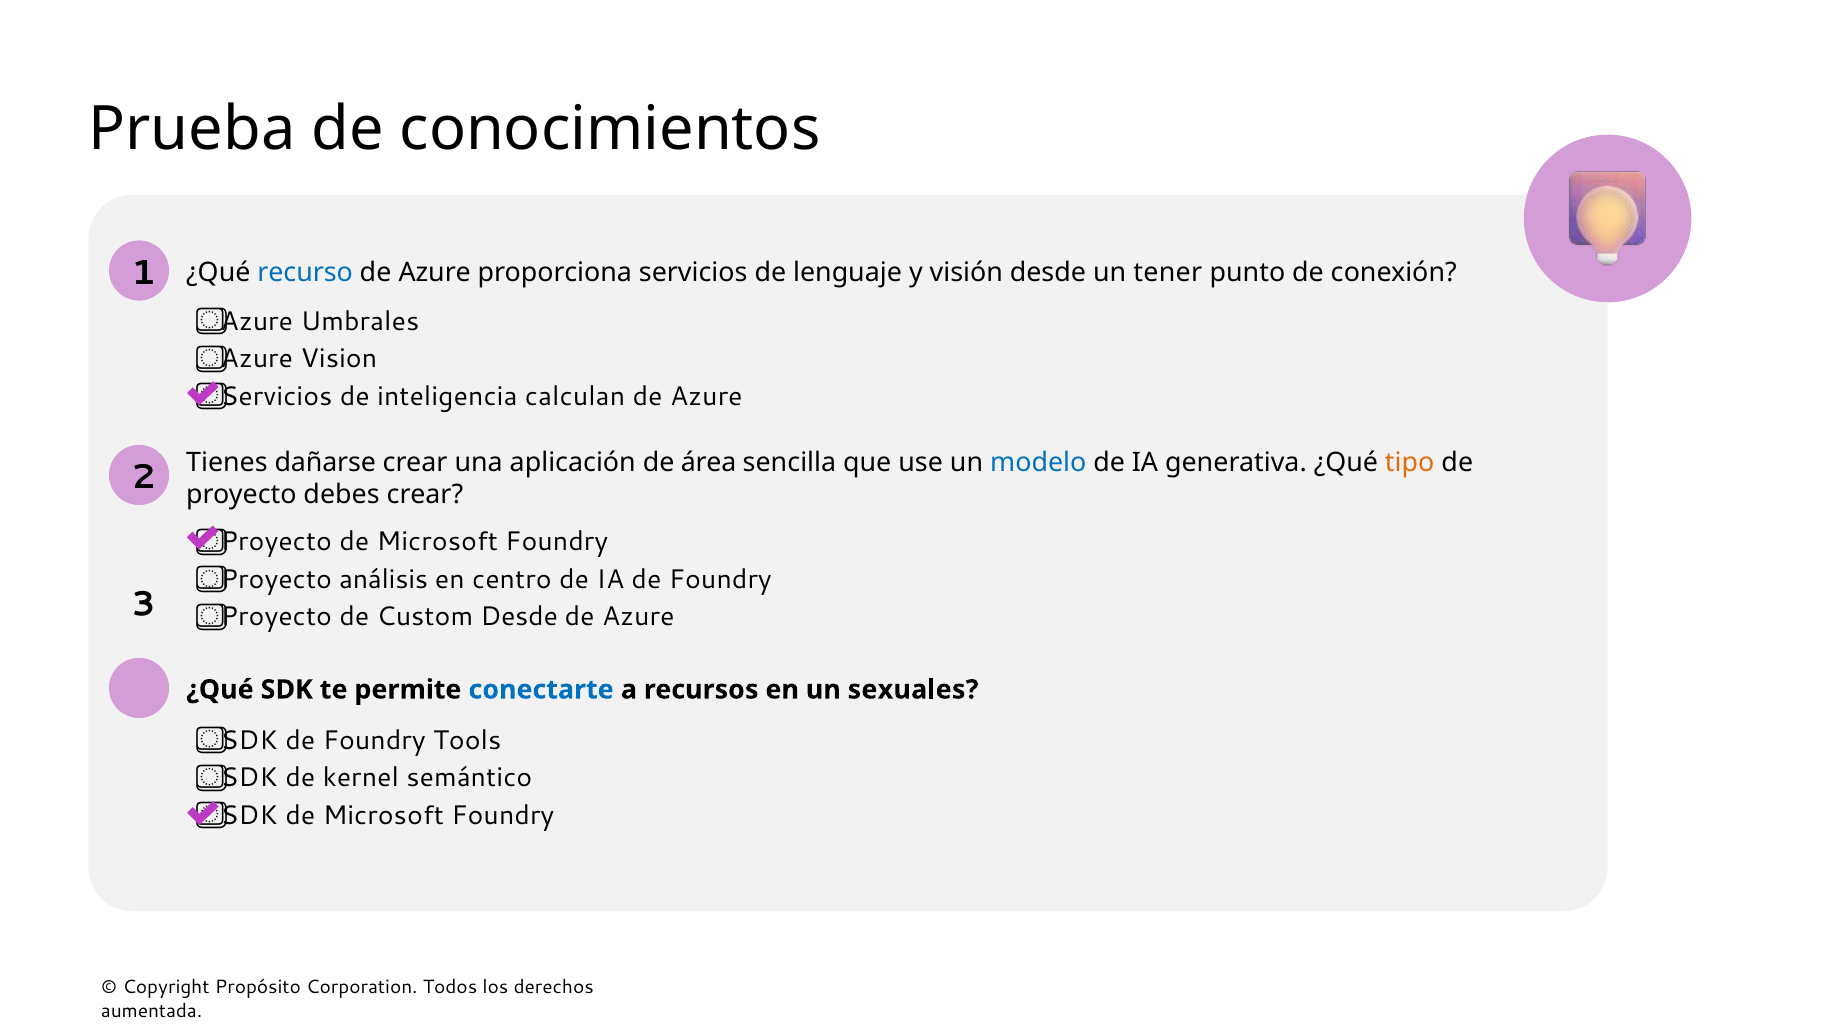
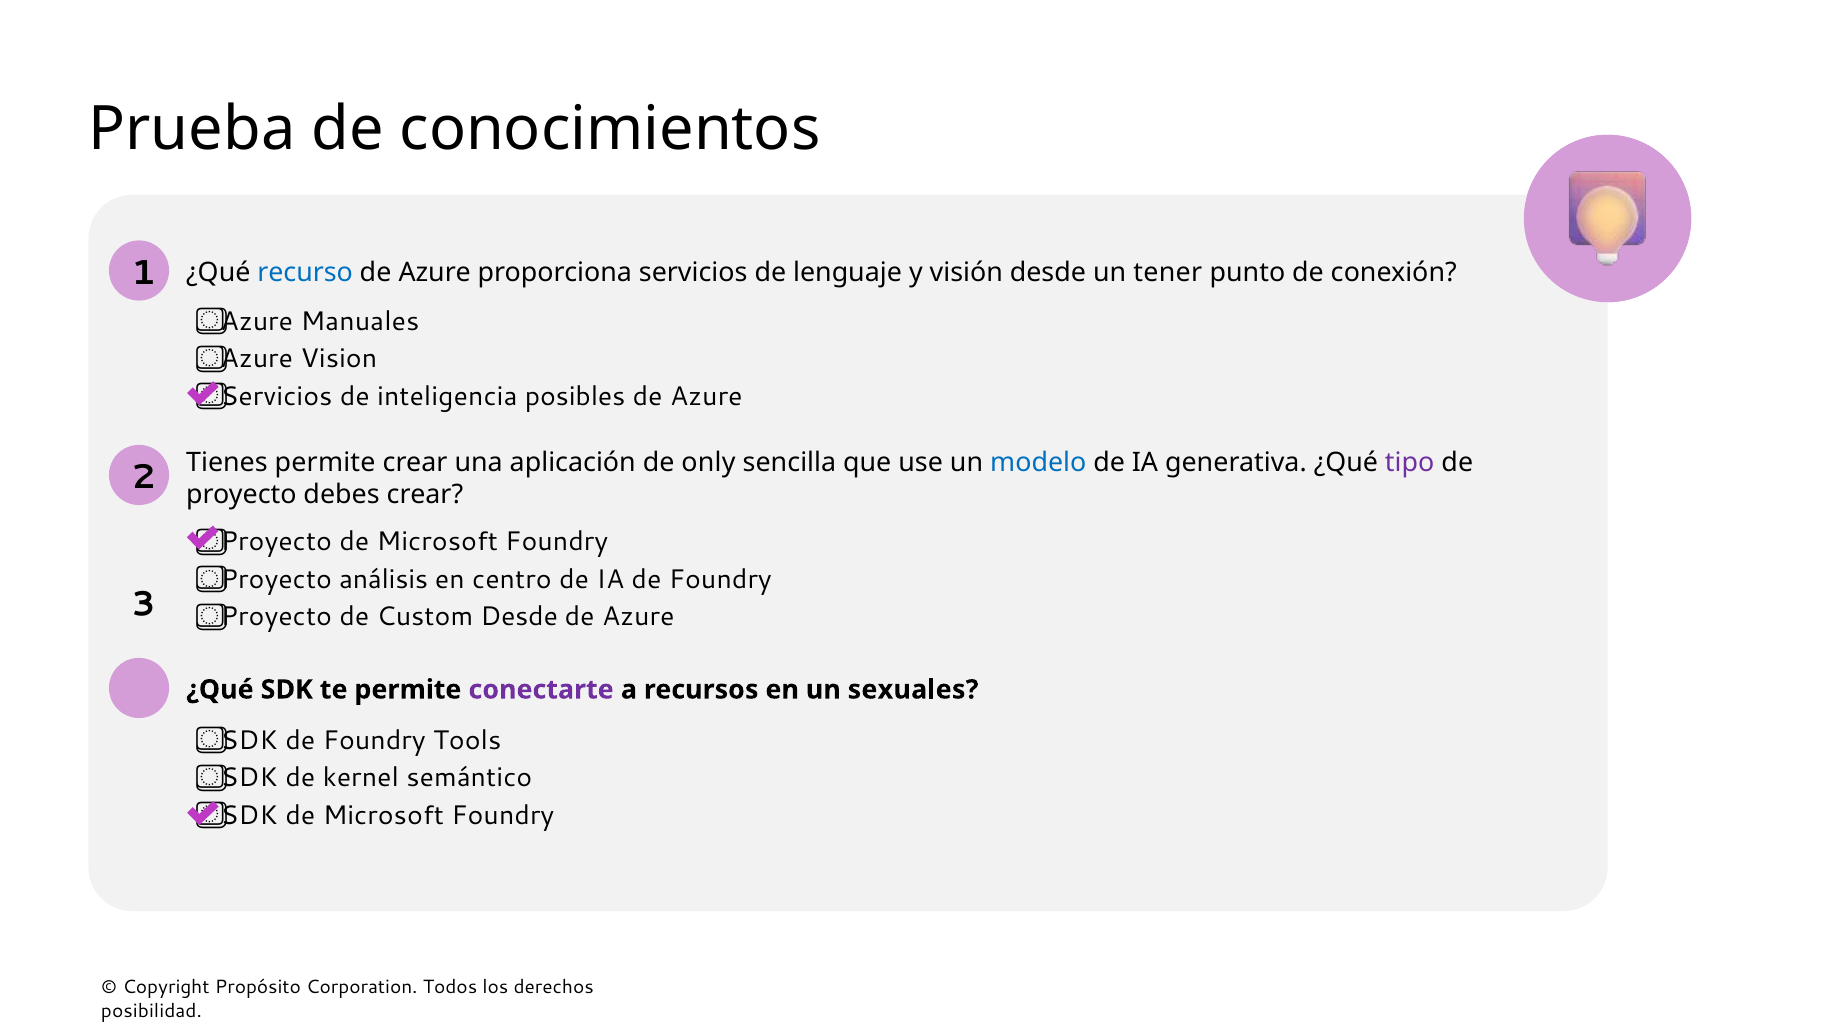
Umbrales: Umbrales -> Manuales (360, 321)
calculan: calculan -> posibles (575, 397)
Tienes dañarse: dañarse -> permite (325, 463)
área: área -> only (708, 463)
tipo colour: orange -> purple (1410, 463)
conectarte colour: blue -> purple (541, 690)
aumentada: aumentada -> posibilidad (151, 1011)
